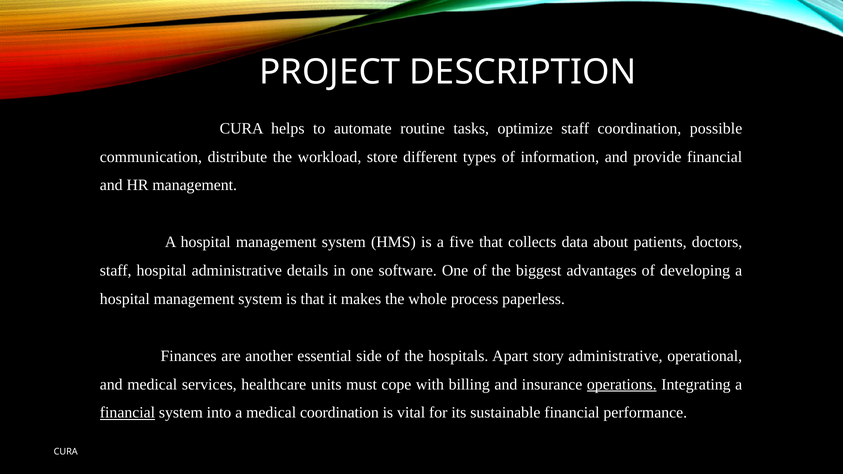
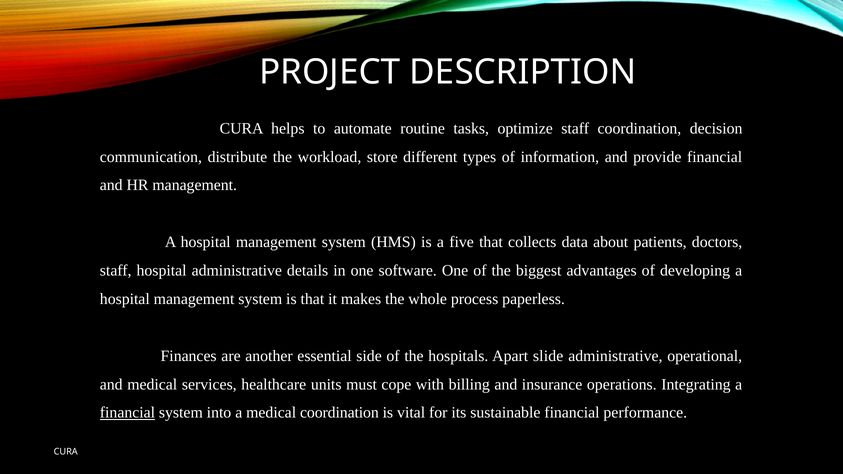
possible: possible -> decision (716, 128)
story: story -> slide (548, 356)
operations underline: present -> none (622, 384)
